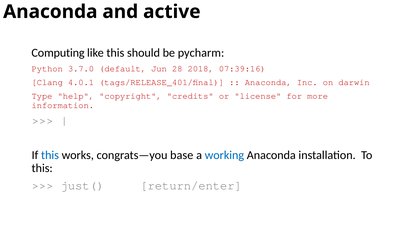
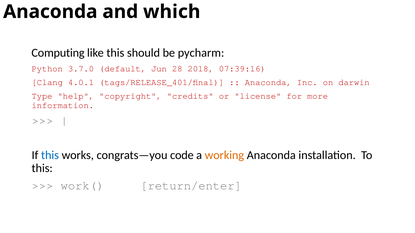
active: active -> which (172, 12)
base: base -> code (182, 156)
working colour: blue -> orange (224, 156)
just(: just( -> work( (82, 186)
